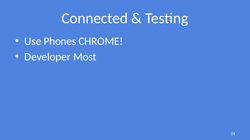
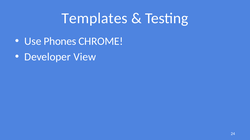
Connected: Connected -> Templates (95, 18)
Most: Most -> View (85, 57)
